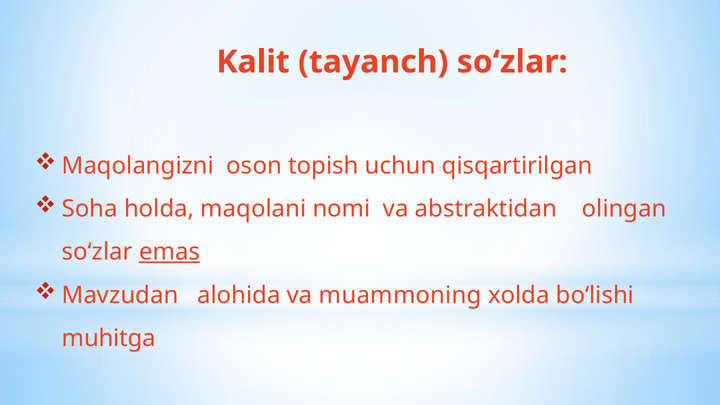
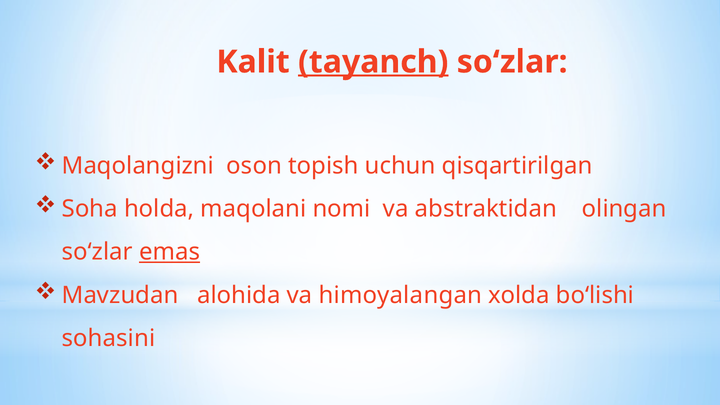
tayanch underline: none -> present (373, 62)
muammоning: muammоning -> himoyalangan (400, 295)
muhitga: muhitga -> sоhasini (109, 338)
